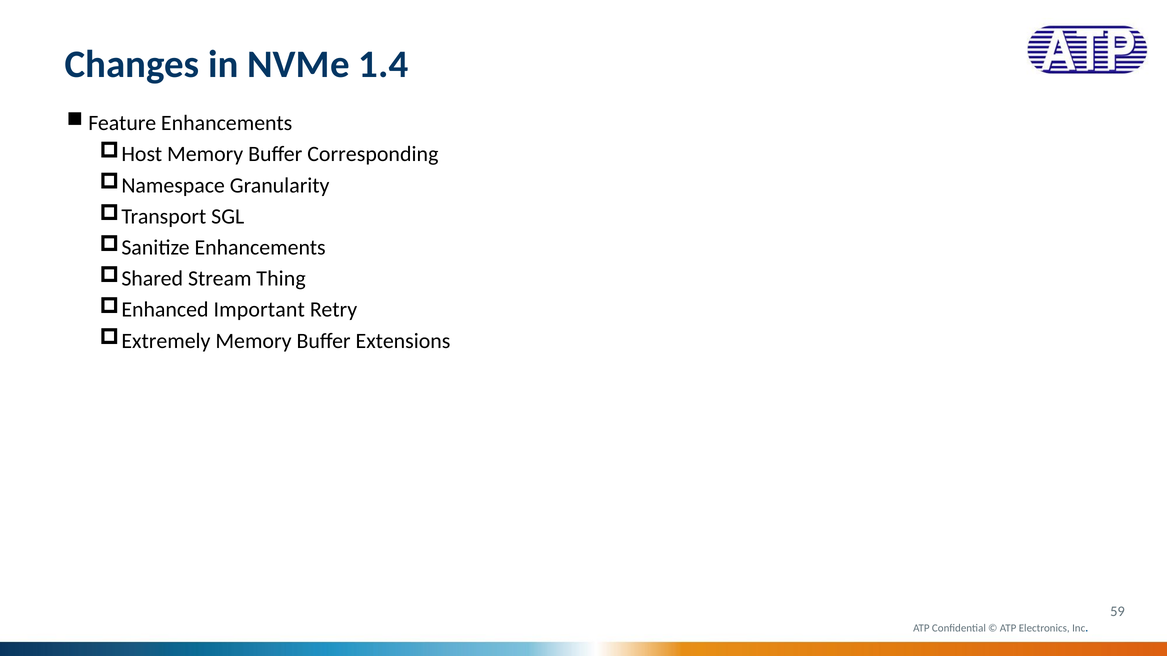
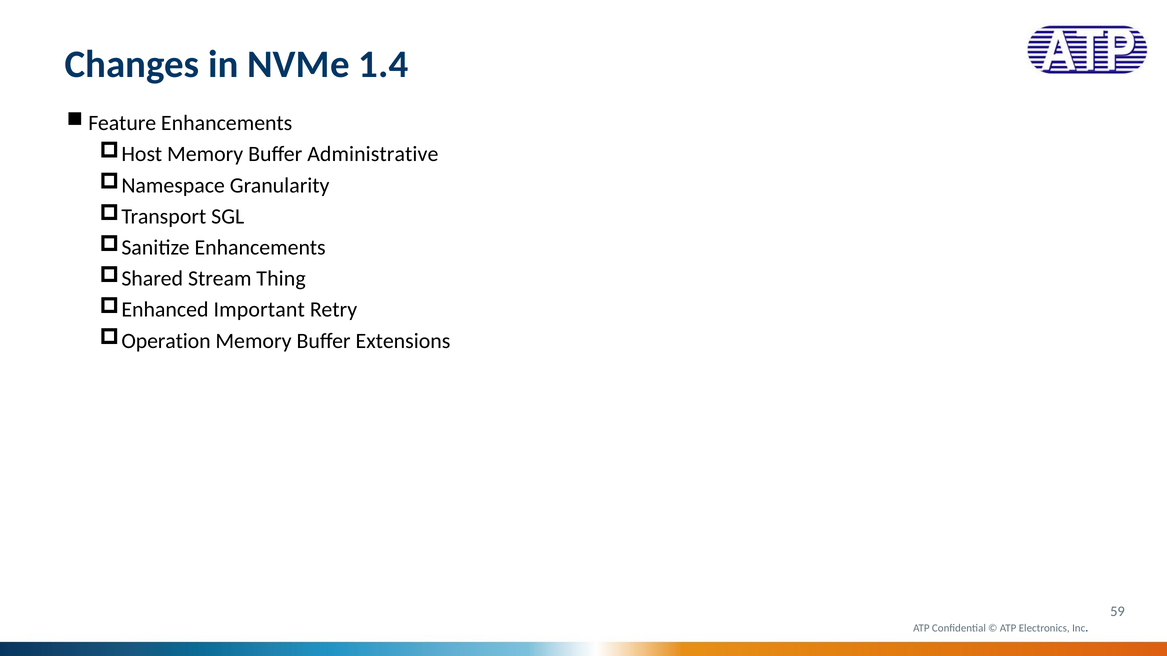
Corresponding: Corresponding -> Administrative (373, 154)
Extremely: Extremely -> Operation (166, 341)
